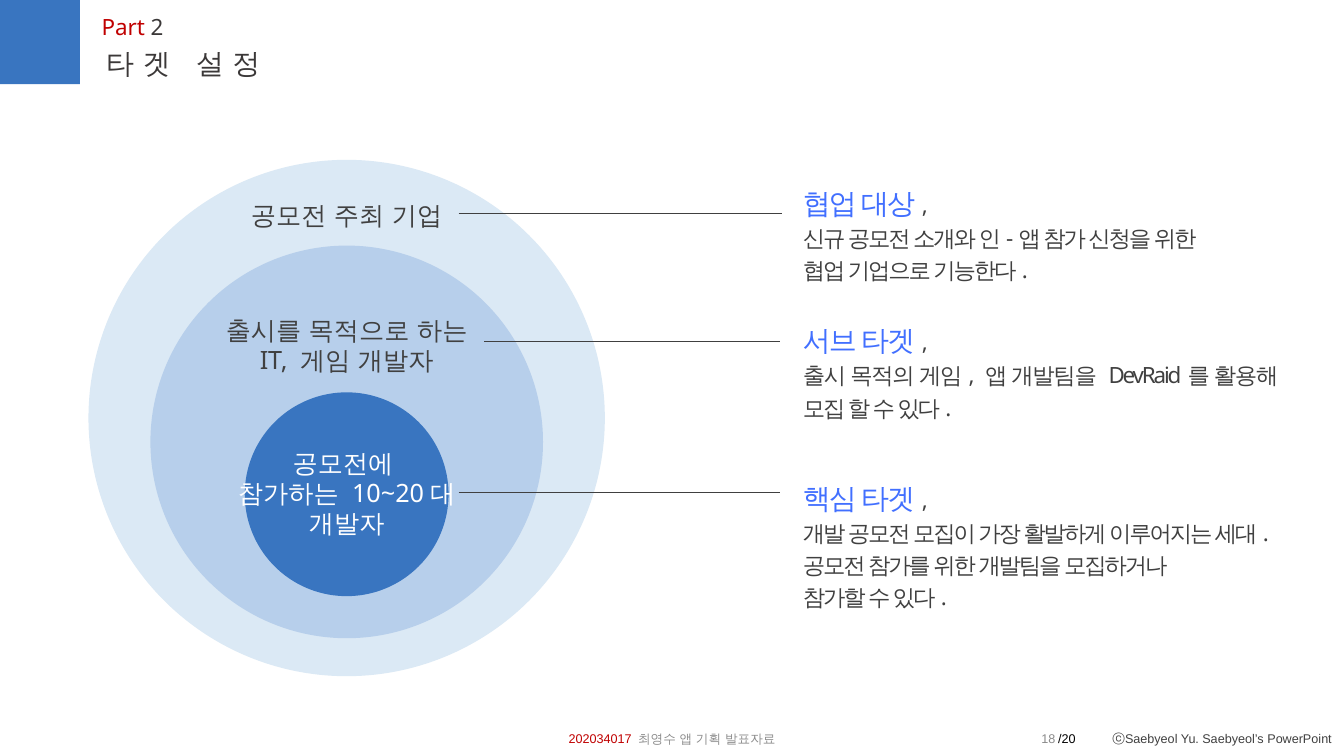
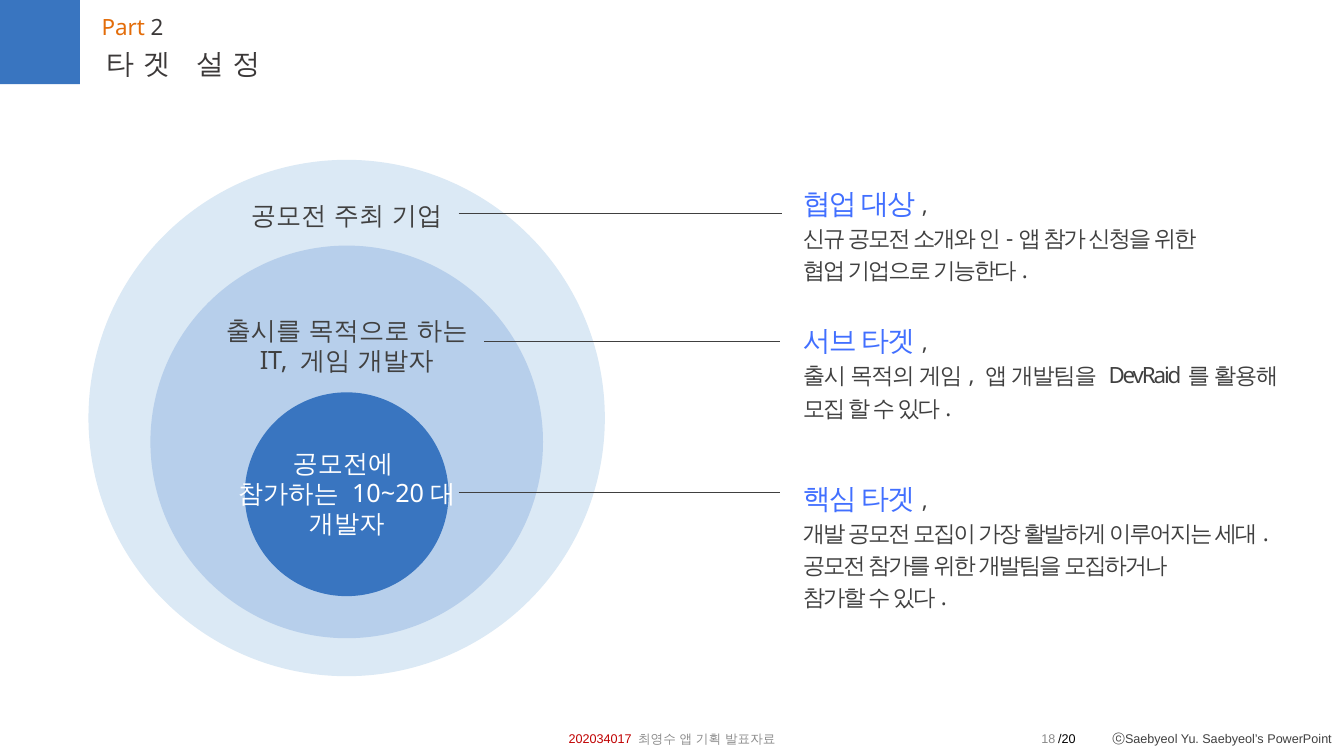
Part colour: red -> orange (123, 29)
